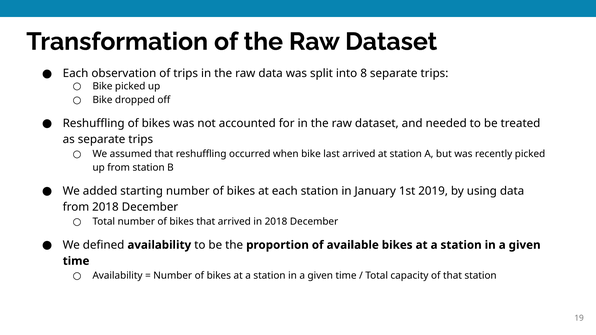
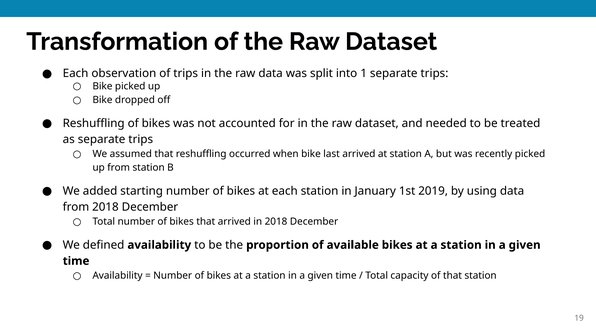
8: 8 -> 1 (364, 73)
